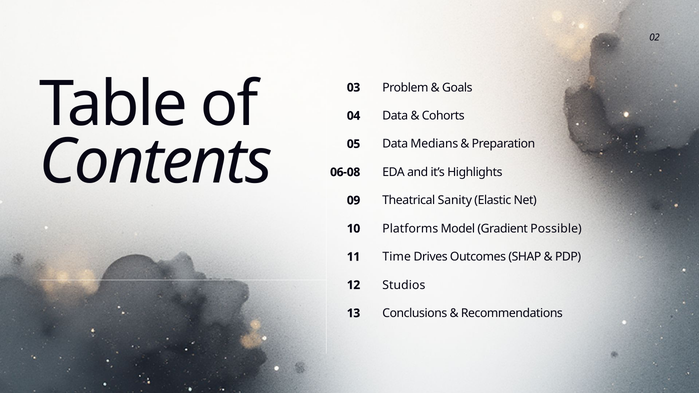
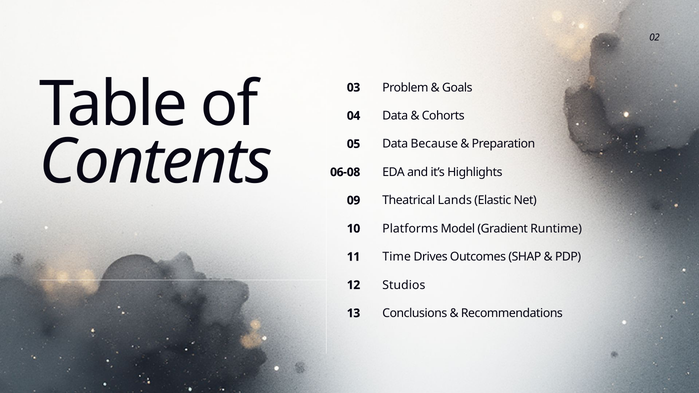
Medians: Medians -> Because (434, 144)
Sanity: Sanity -> Lands (455, 200)
Possible: Possible -> Runtime (556, 229)
